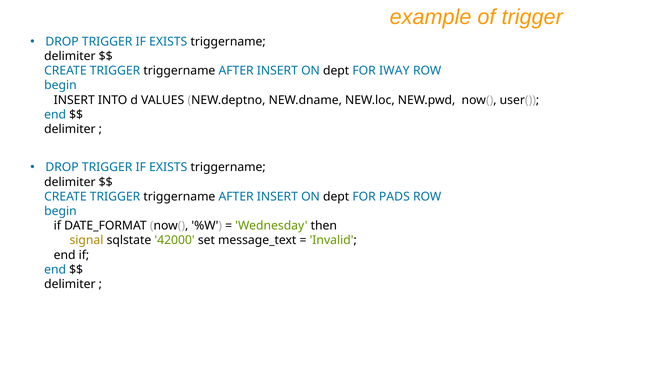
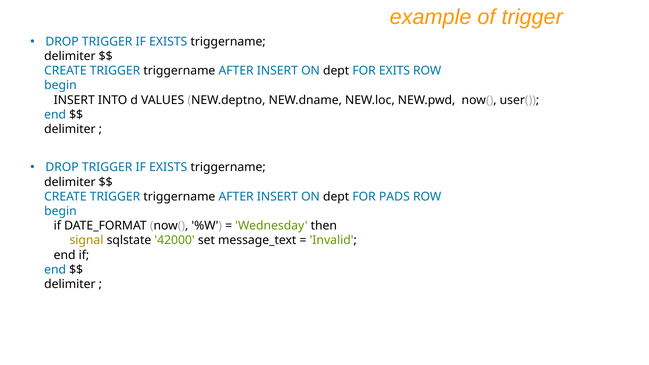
IWAY: IWAY -> EXITS (394, 71)
